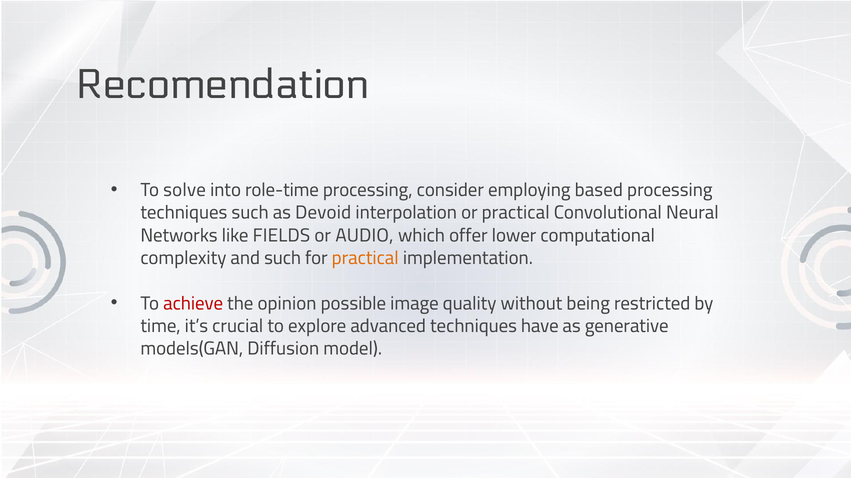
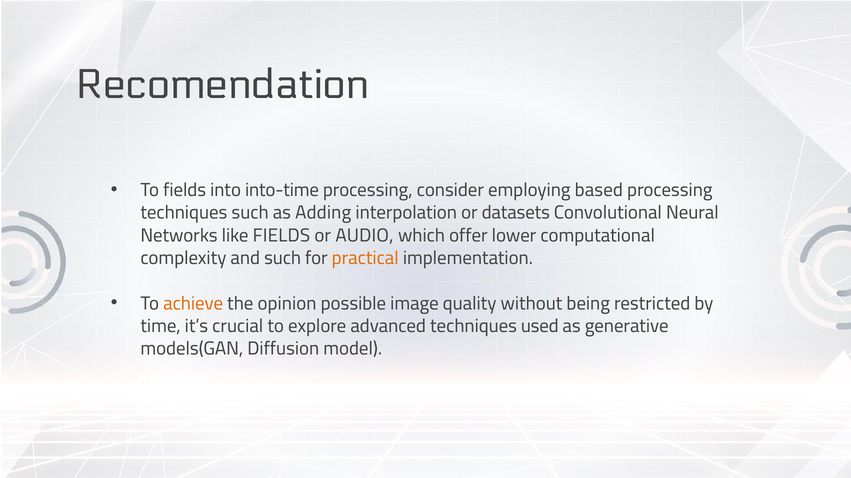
To solve: solve -> fields (185, 190)
role-time: role-time -> into-time (282, 190)
Devoid: Devoid -> Adding (323, 213)
or practical: practical -> datasets (516, 213)
achieve colour: red -> orange (193, 304)
have: have -> used (540, 326)
